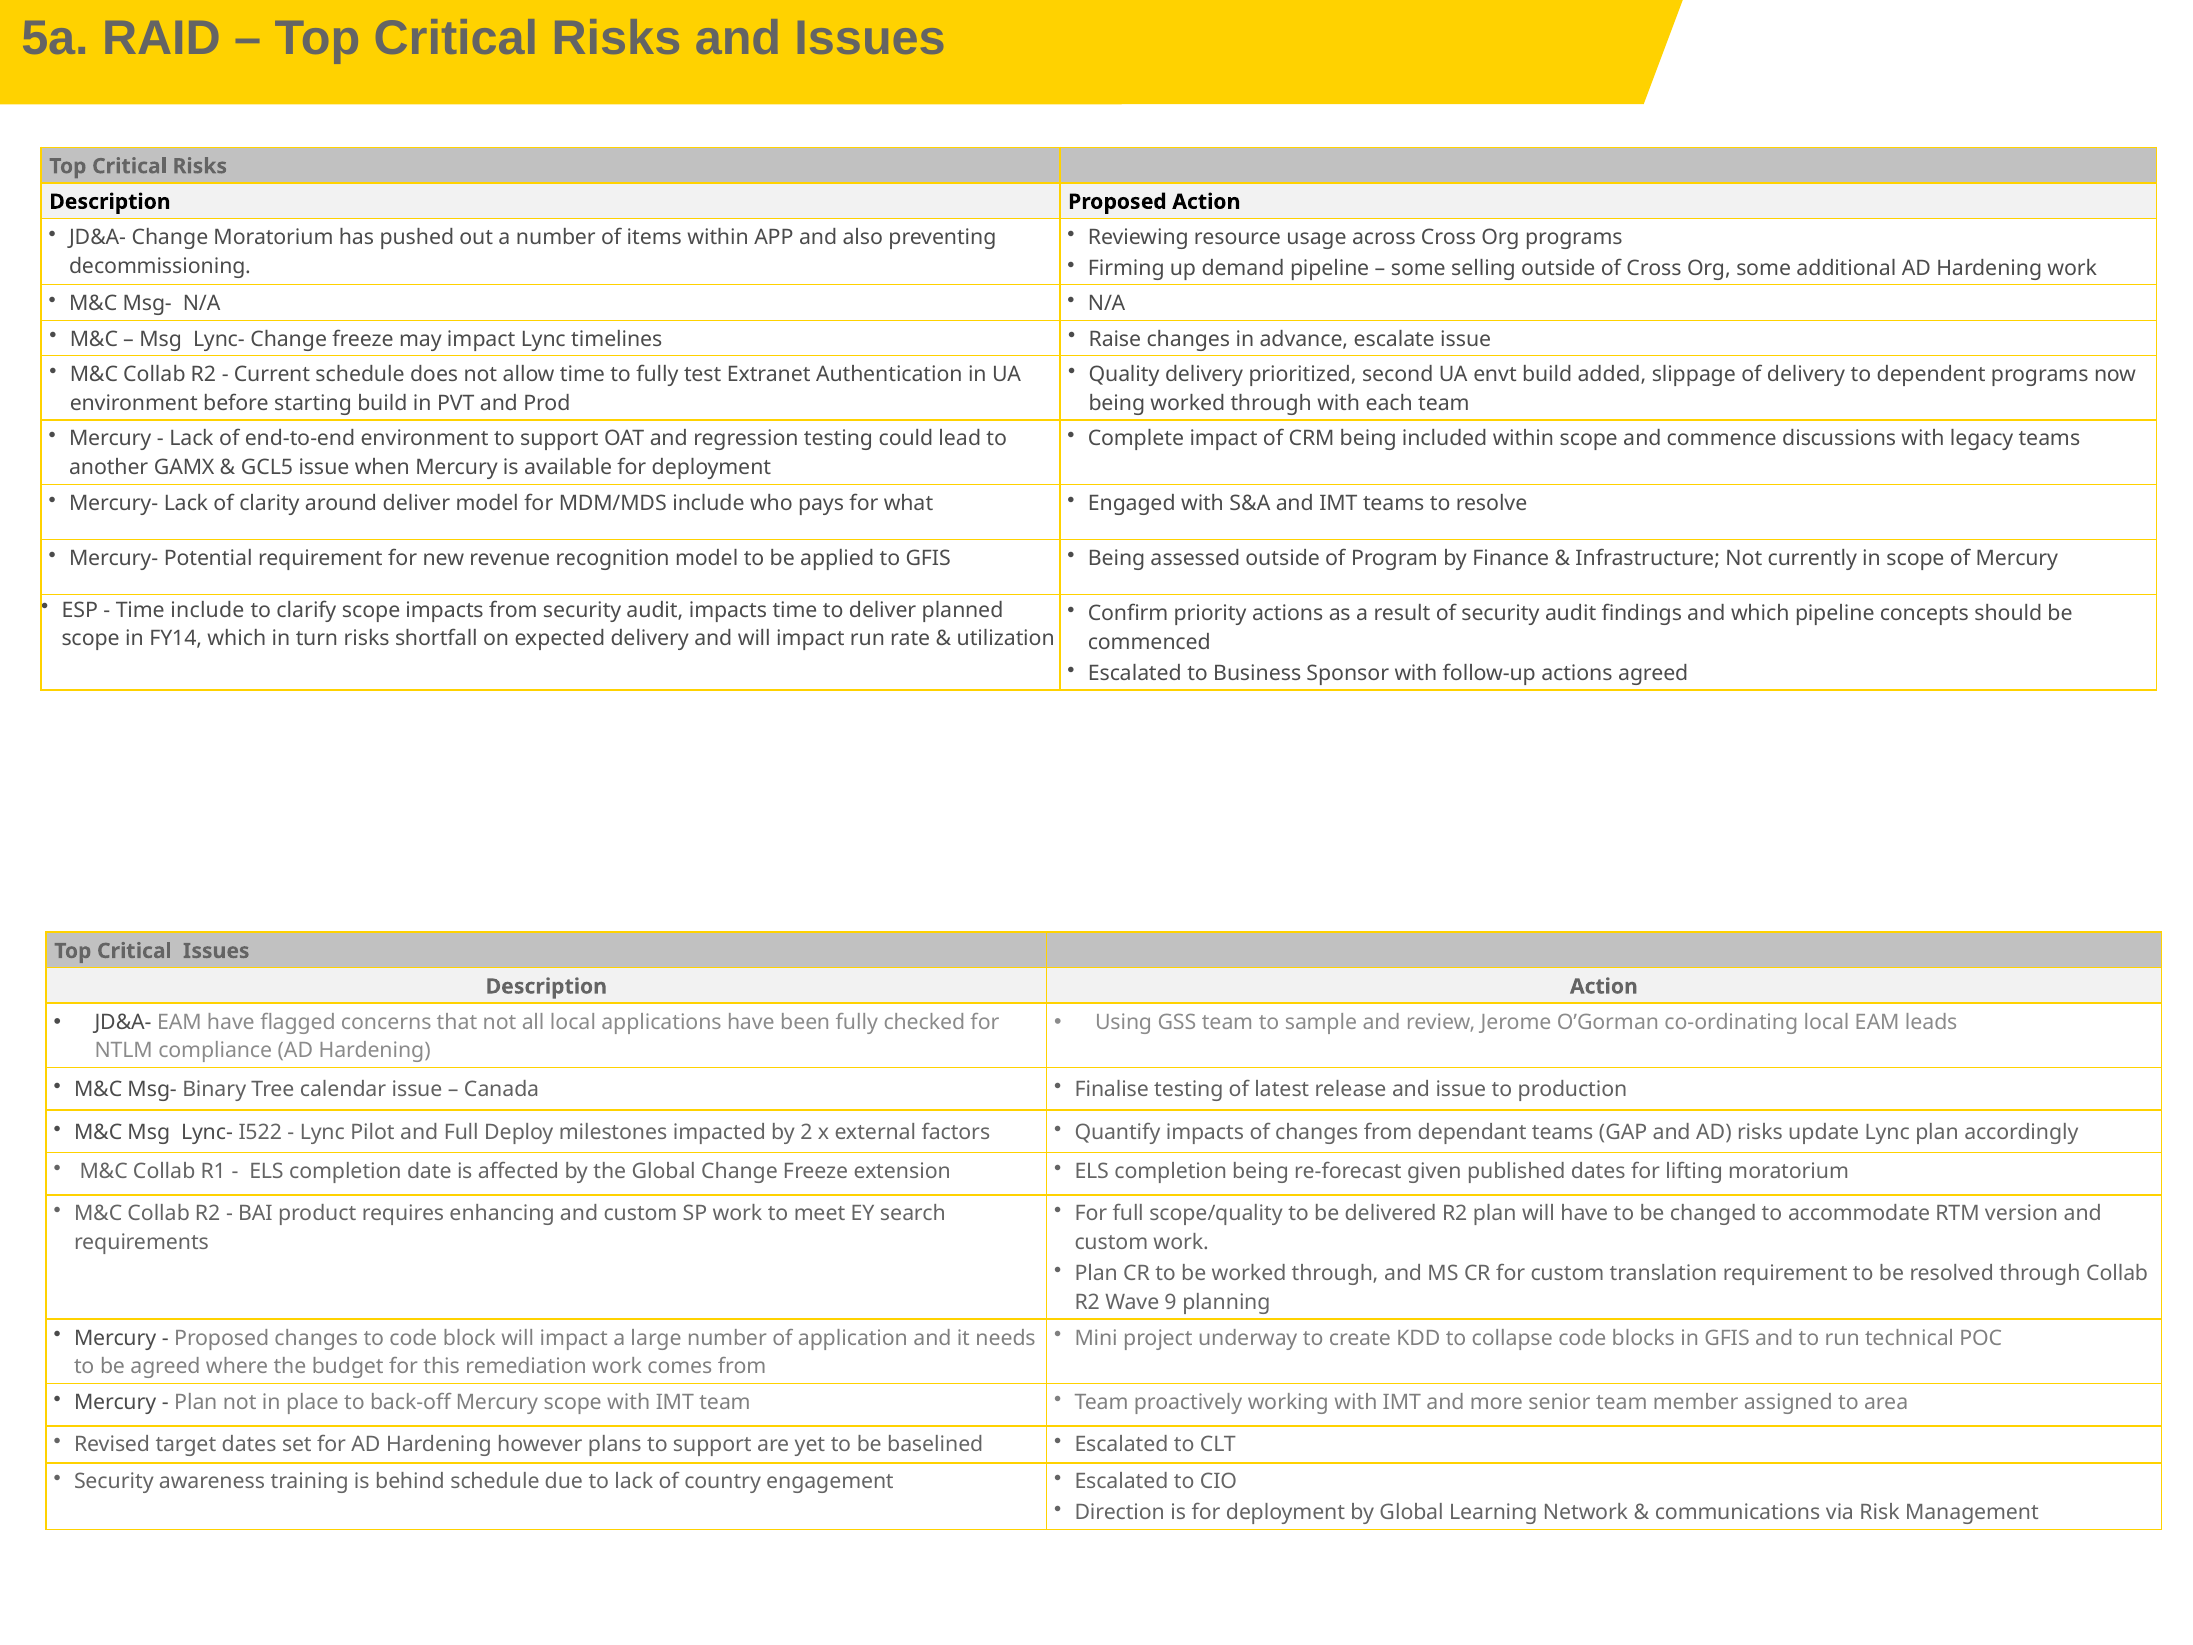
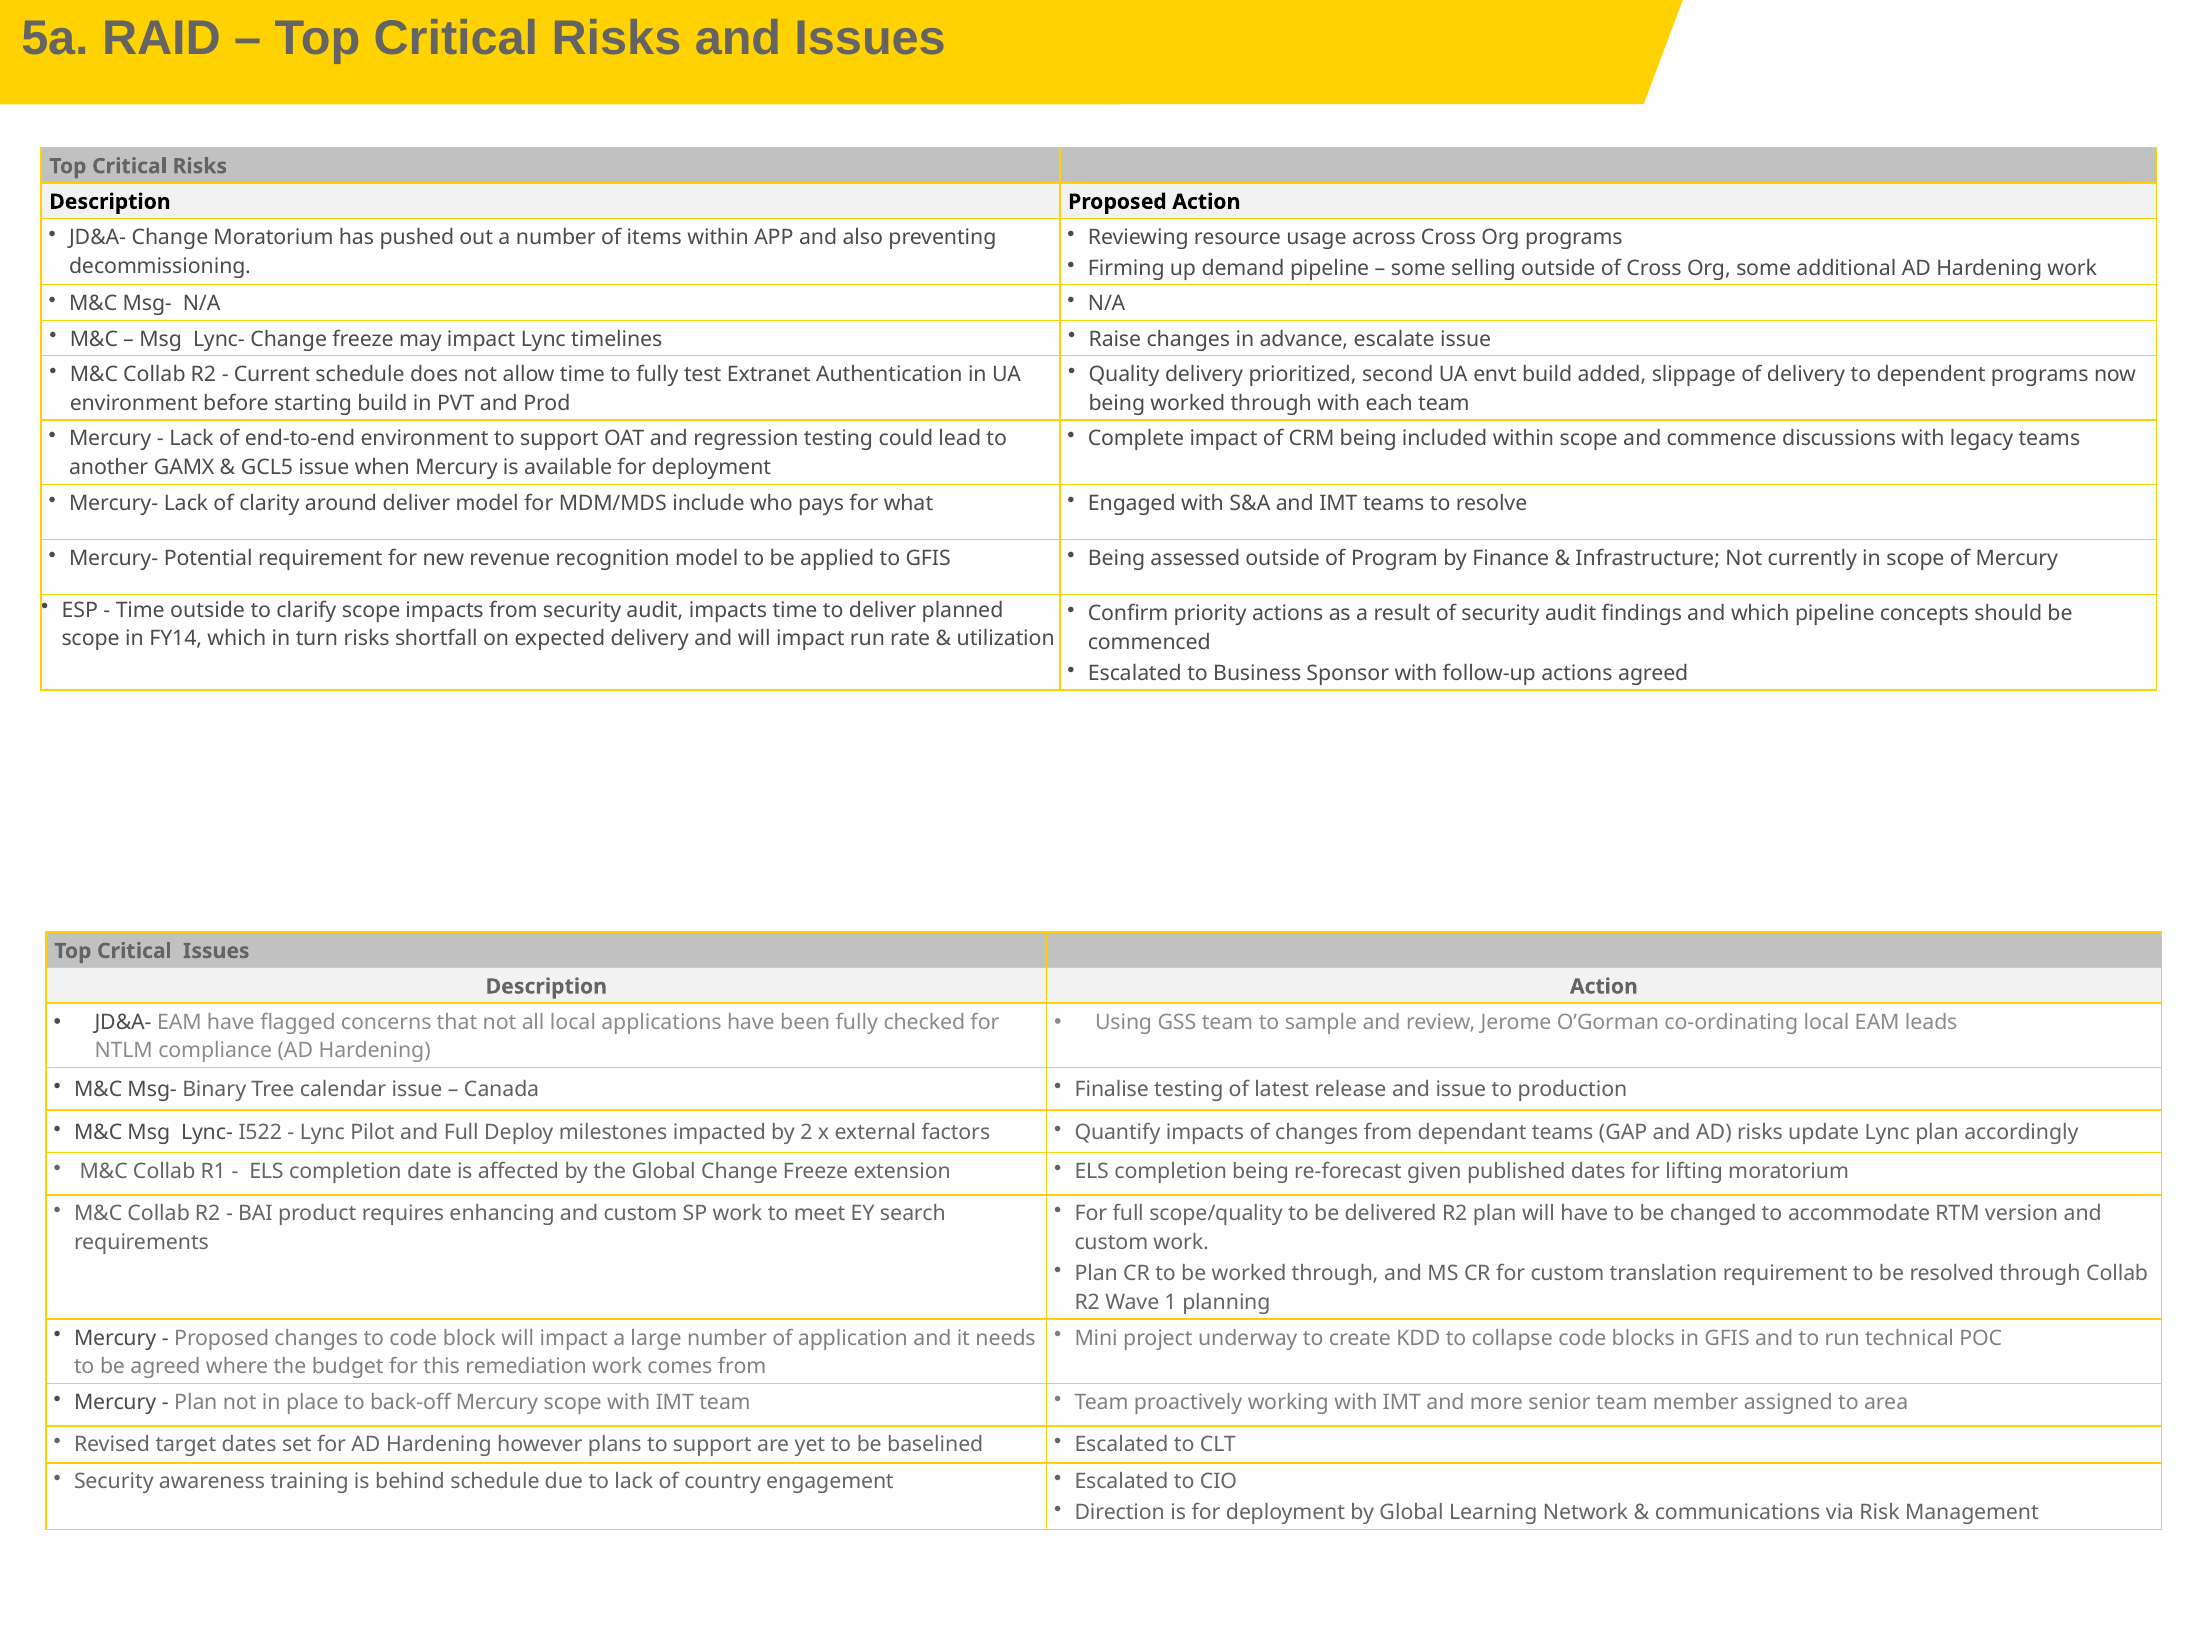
Time include: include -> outside (208, 610)
9: 9 -> 1 (1171, 1302)
